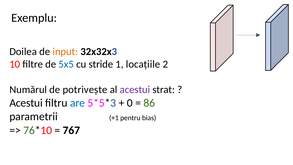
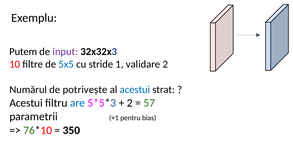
Doilea: Doilea -> Putem (23, 51)
input colour: orange -> purple (65, 51)
locațiile: locațiile -> validare (143, 64)
acestui colour: purple -> blue (135, 90)
0: 0 -> 2 (130, 103)
86: 86 -> 57 (149, 103)
767: 767 -> 350 (71, 130)
